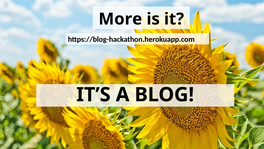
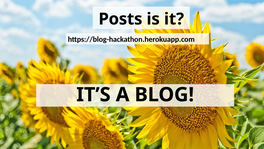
More: More -> Posts (120, 19)
